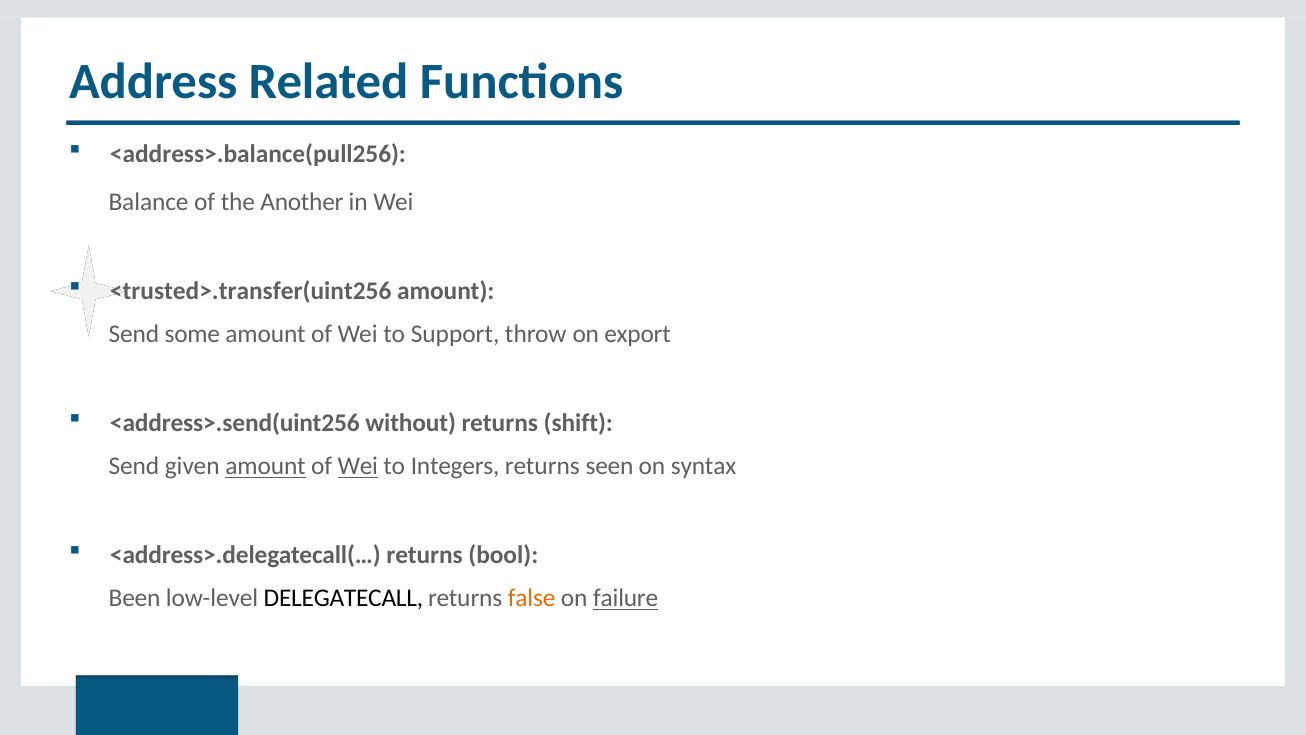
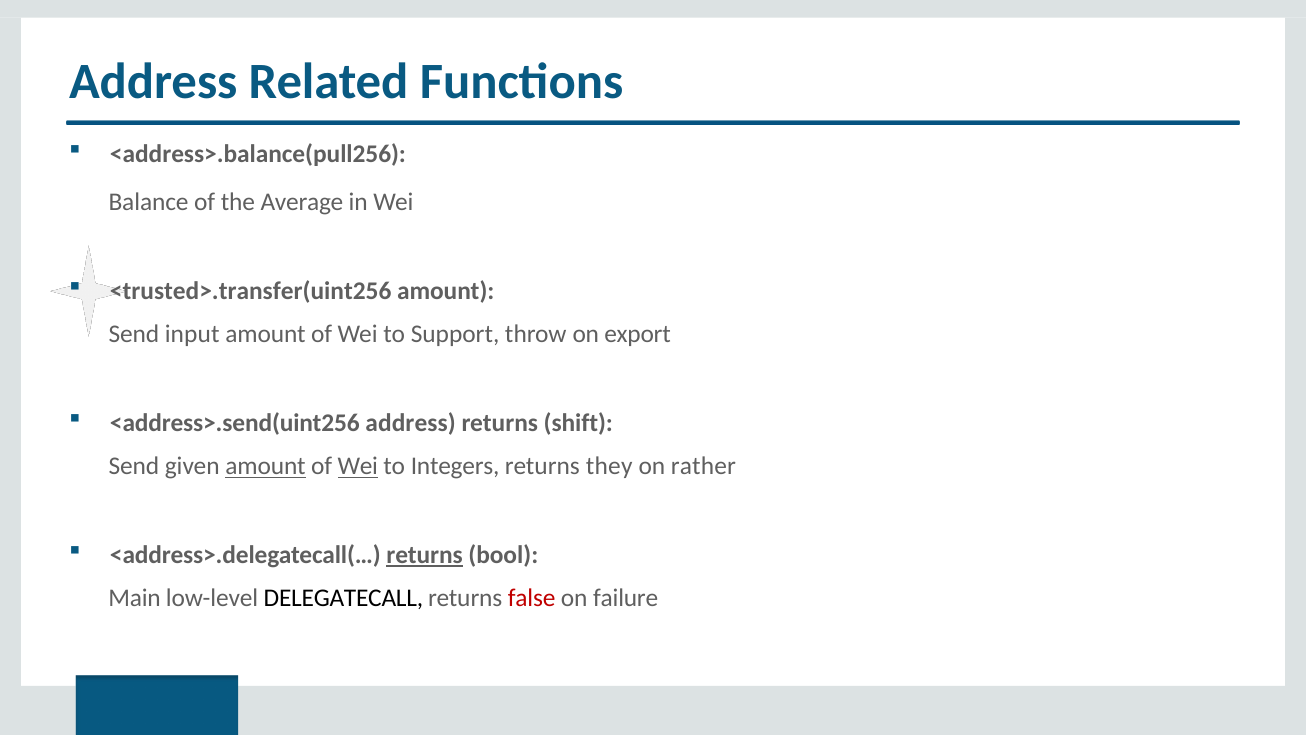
Another: Another -> Average (302, 202)
some: some -> input (192, 334)
<address>.send(uint256 without: without -> address (411, 423)
seen: seen -> they (609, 466)
syntax: syntax -> rather (703, 466)
returns underline: none -> present (425, 555)
Been: Been -> Main (135, 598)
false colour: orange -> red (532, 598)
failure underline: present -> none (626, 598)
